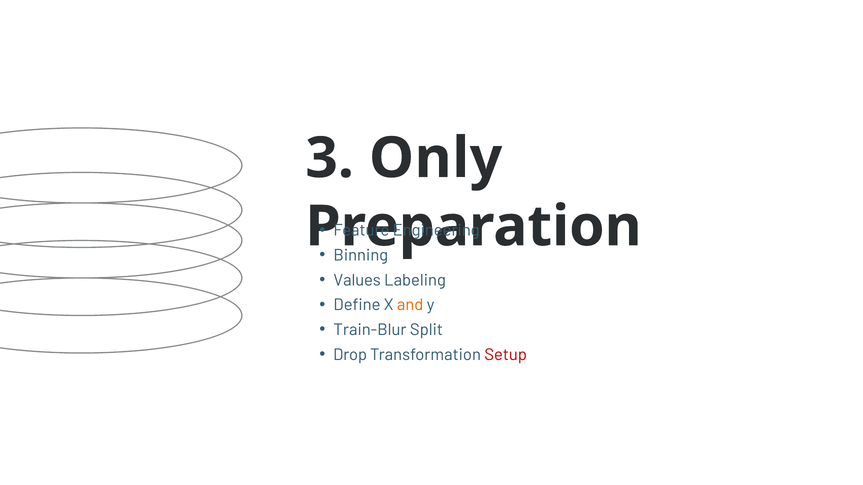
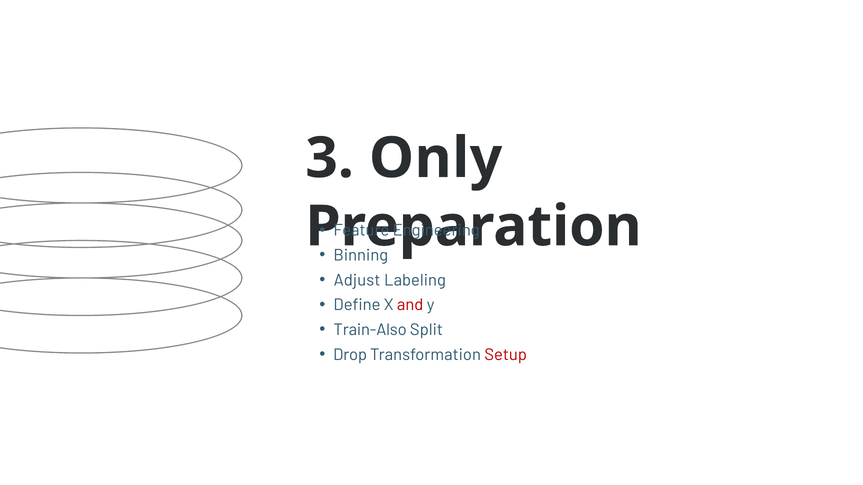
Values: Values -> Adjust (357, 280)
and colour: orange -> red (410, 305)
Train-Blur: Train-Blur -> Train-Also (370, 330)
